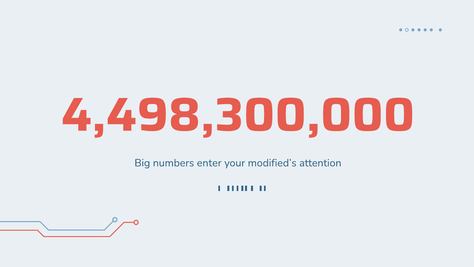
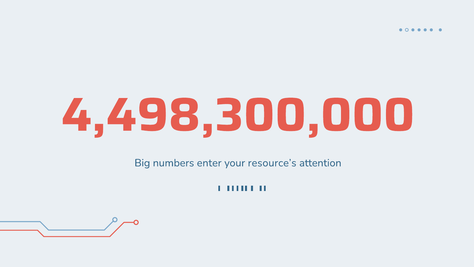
modified’s: modified’s -> resource’s (272, 163)
